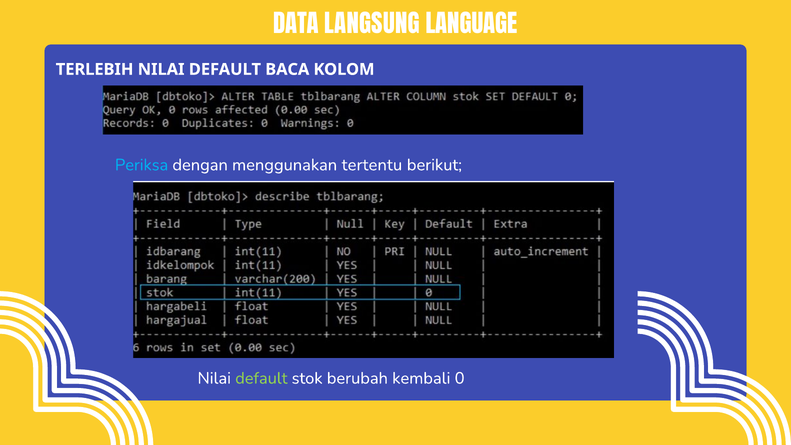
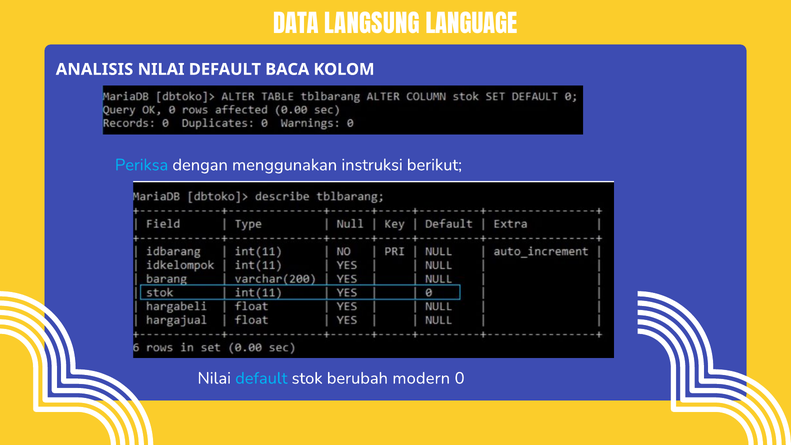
TERLEBIH: TERLEBIH -> ANALISIS (95, 69)
tertentu: tertentu -> instruksi (372, 165)
default colour: light green -> light blue (261, 378)
kembali: kembali -> modern (421, 378)
